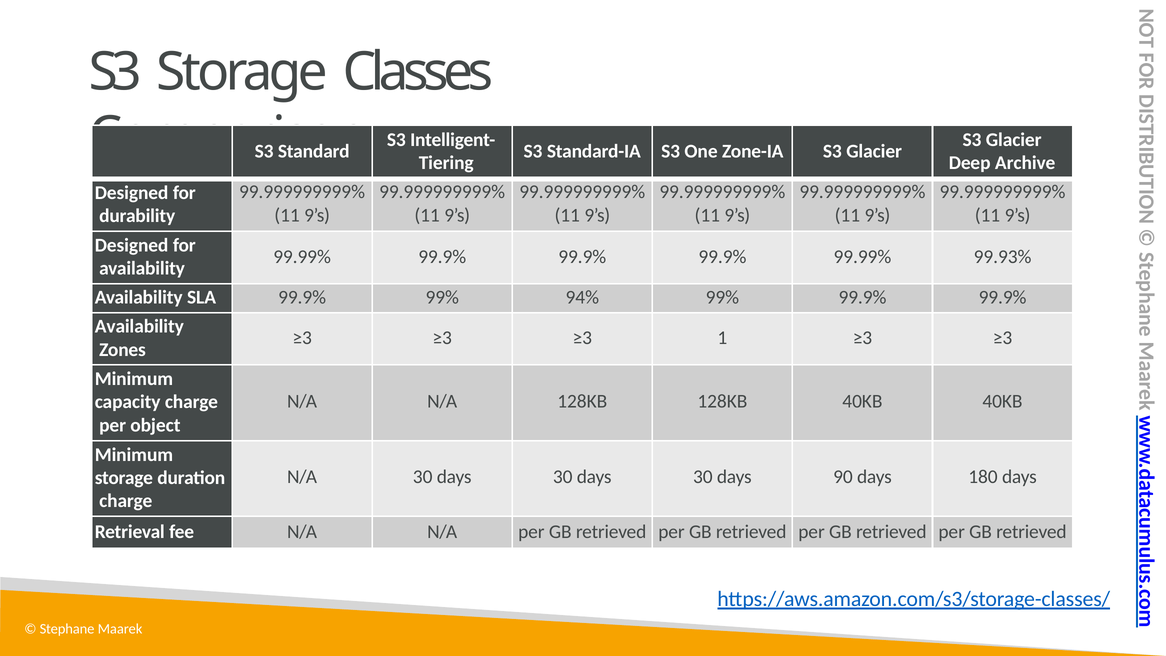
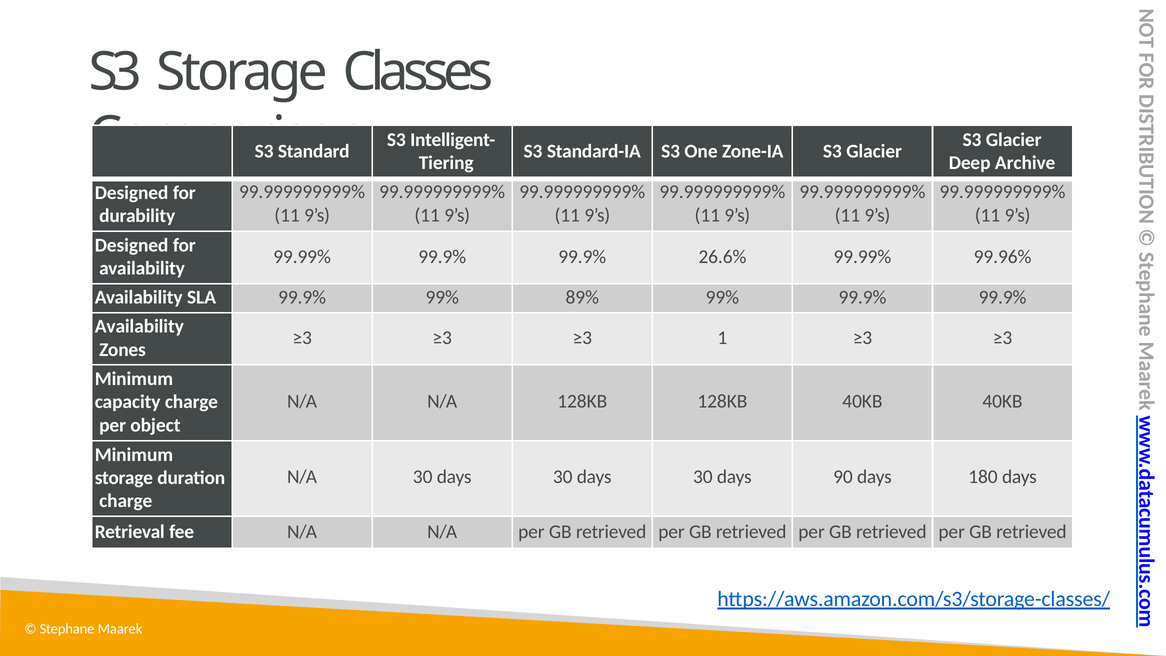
99.9% 99.9% 99.9%: 99.9% -> 26.6% (722, 257)
99.93%: 99.93% -> 99.96% (1003, 257)
94%: 94% -> 89% (582, 297)
